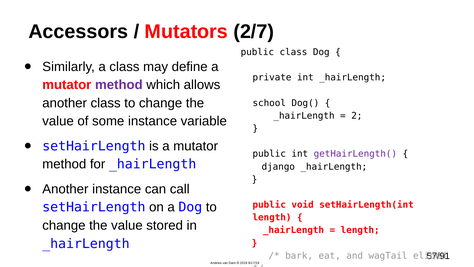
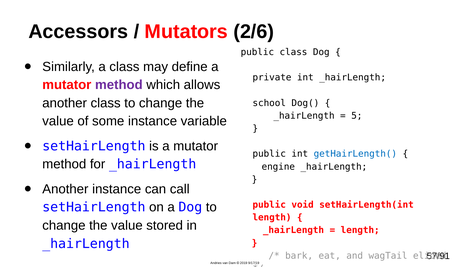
2/7: 2/7 -> 2/6 (254, 32)
2: 2 -> 5 (357, 116)
getHairLength( colour: purple -> blue (355, 154)
django: django -> engine (278, 166)
